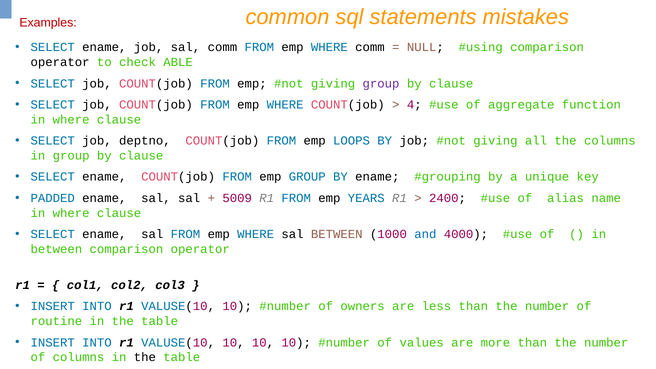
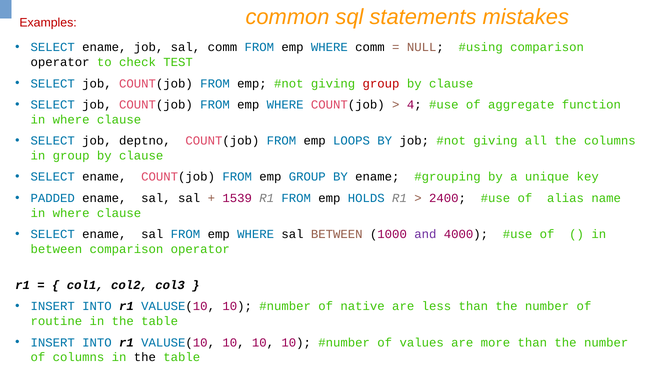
ABLE: ABLE -> TEST (178, 62)
group colour: purple -> red (381, 83)
5009: 5009 -> 1539 (237, 198)
YEARS: YEARS -> HOLDS (366, 198)
and colour: blue -> purple (425, 234)
owners: owners -> native (363, 306)
